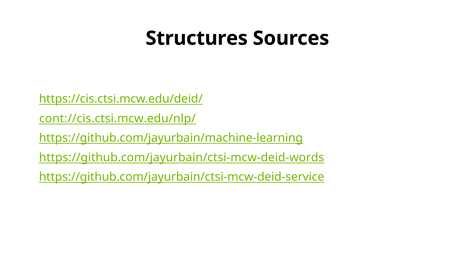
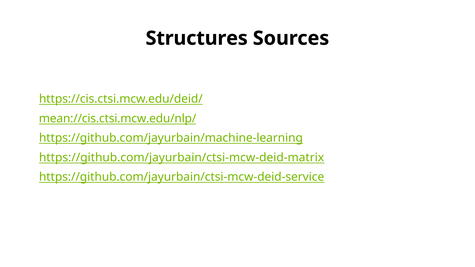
cont://cis.ctsi.mcw.edu/nlp/: cont://cis.ctsi.mcw.edu/nlp/ -> mean://cis.ctsi.mcw.edu/nlp/ (118, 119)
https://github.com/jayurbain/ctsi-mcw-deid-words: https://github.com/jayurbain/ctsi-mcw-deid-words -> https://github.com/jayurbain/ctsi-mcw-deid-matrix (182, 158)
